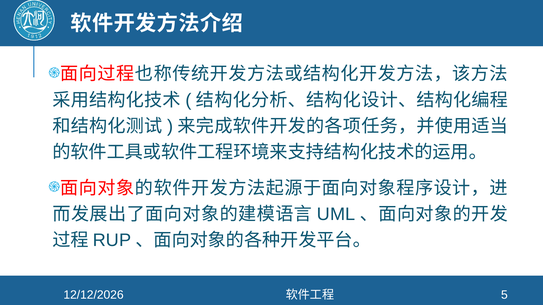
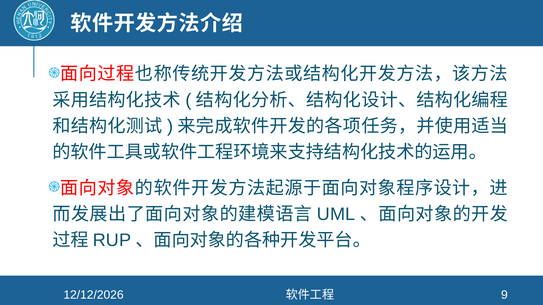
5: 5 -> 9 (504, 295)
